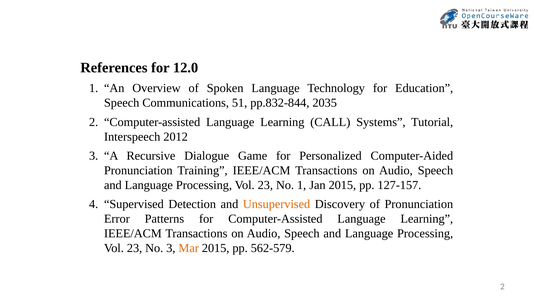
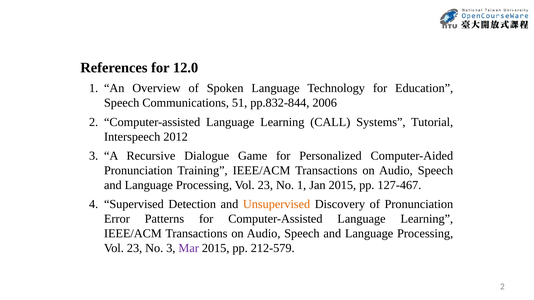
2035: 2035 -> 2006 (325, 103)
127-157: 127-157 -> 127-467 (399, 185)
Mar colour: orange -> purple (189, 249)
562-579: 562-579 -> 212-579 (273, 249)
